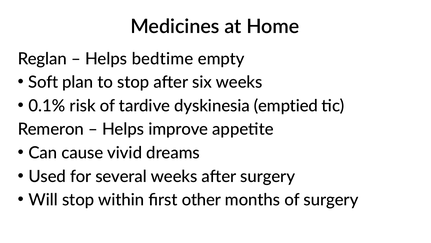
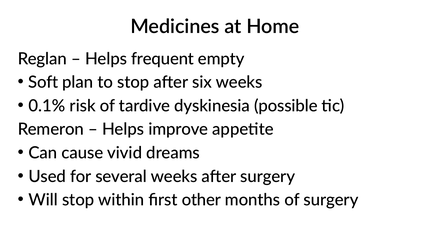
bedtime: bedtime -> frequent (163, 59)
emptied: emptied -> possible (286, 106)
